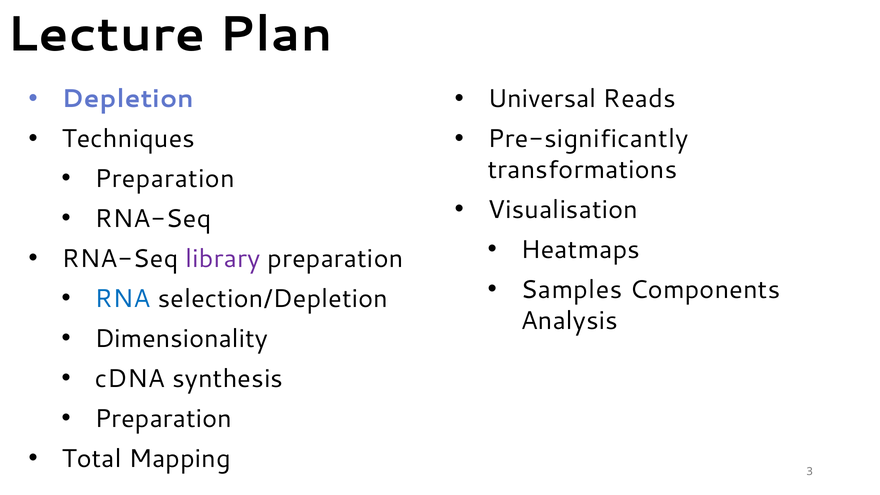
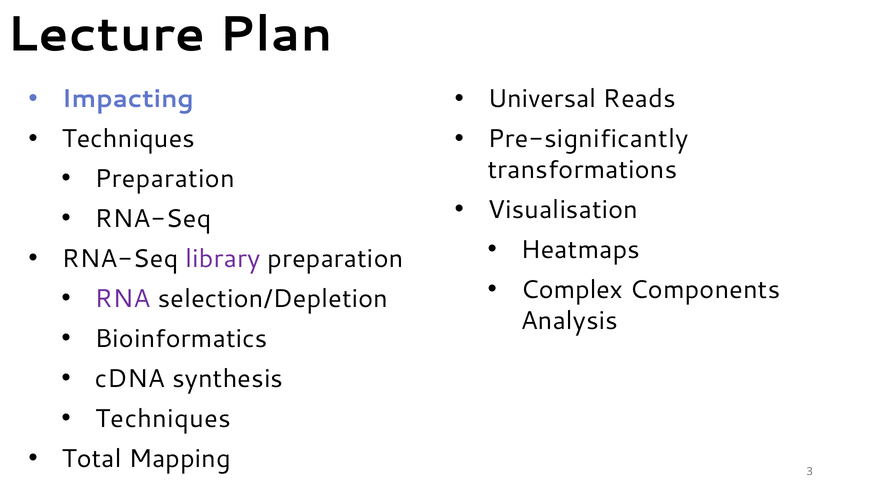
Depletion: Depletion -> Impacting (128, 99)
Samples: Samples -> Complex (572, 290)
RNA colour: blue -> purple (123, 299)
Dimensionality: Dimensionality -> Bioinformatics (181, 339)
Preparation: Preparation -> Techniques (163, 419)
